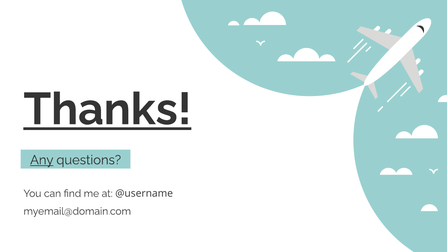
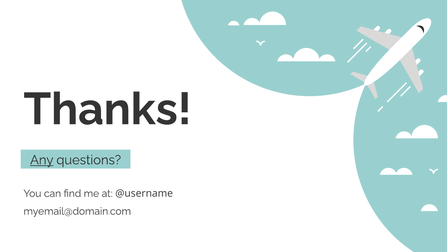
Thanks underline: present -> none (107, 109)
